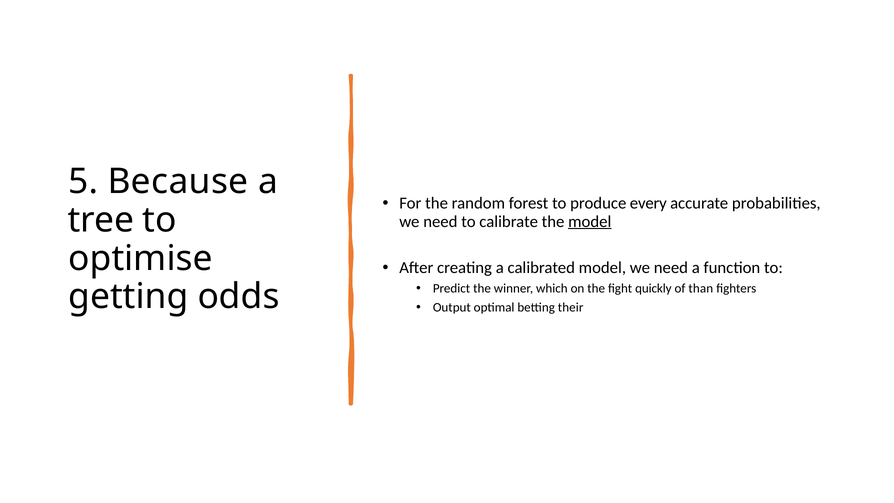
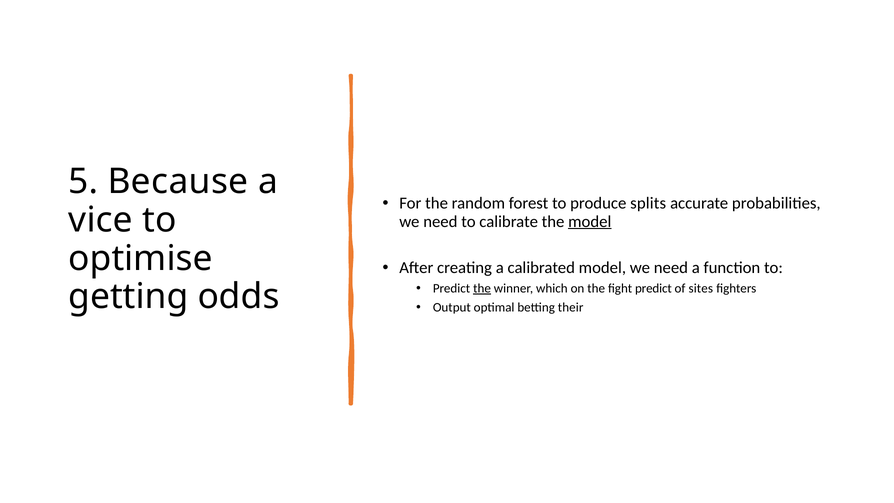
every: every -> splits (648, 203)
tree: tree -> vice (101, 220)
the underline: none -> present (482, 288)
fight quickly: quickly -> predict (653, 288)
than: than -> sites (701, 288)
